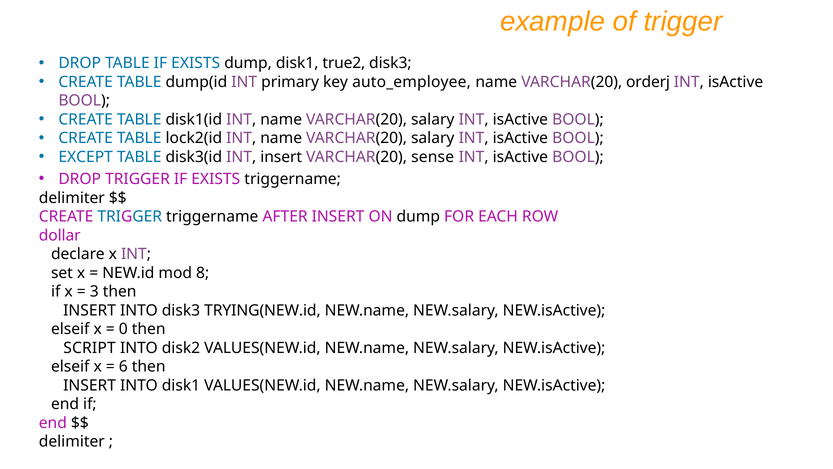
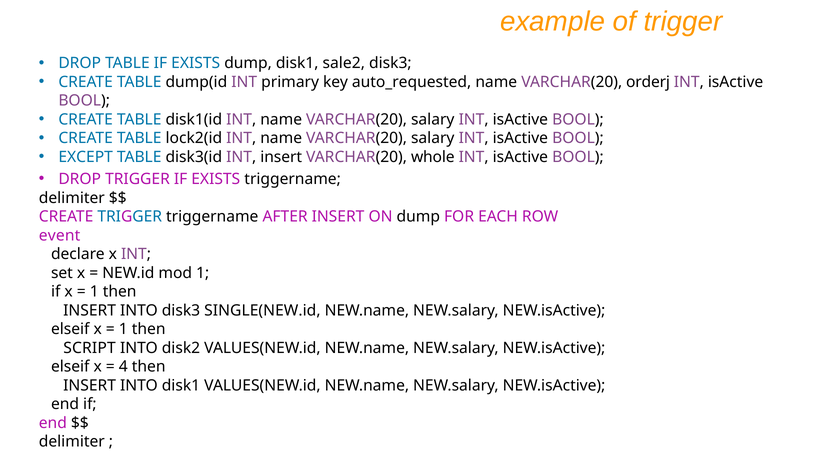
true2: true2 -> sale2 (344, 63)
auto_employee: auto_employee -> auto_requested (412, 82)
sense: sense -> whole (433, 157)
dollar: dollar -> event (60, 235)
mod 8: 8 -> 1 (203, 273)
3: 3 -> 1 (94, 291)
TRYING(NEW.id: TRYING(NEW.id -> SINGLE(NEW.id (262, 310)
0: 0 -> 1 (123, 329)
6: 6 -> 4 (123, 366)
